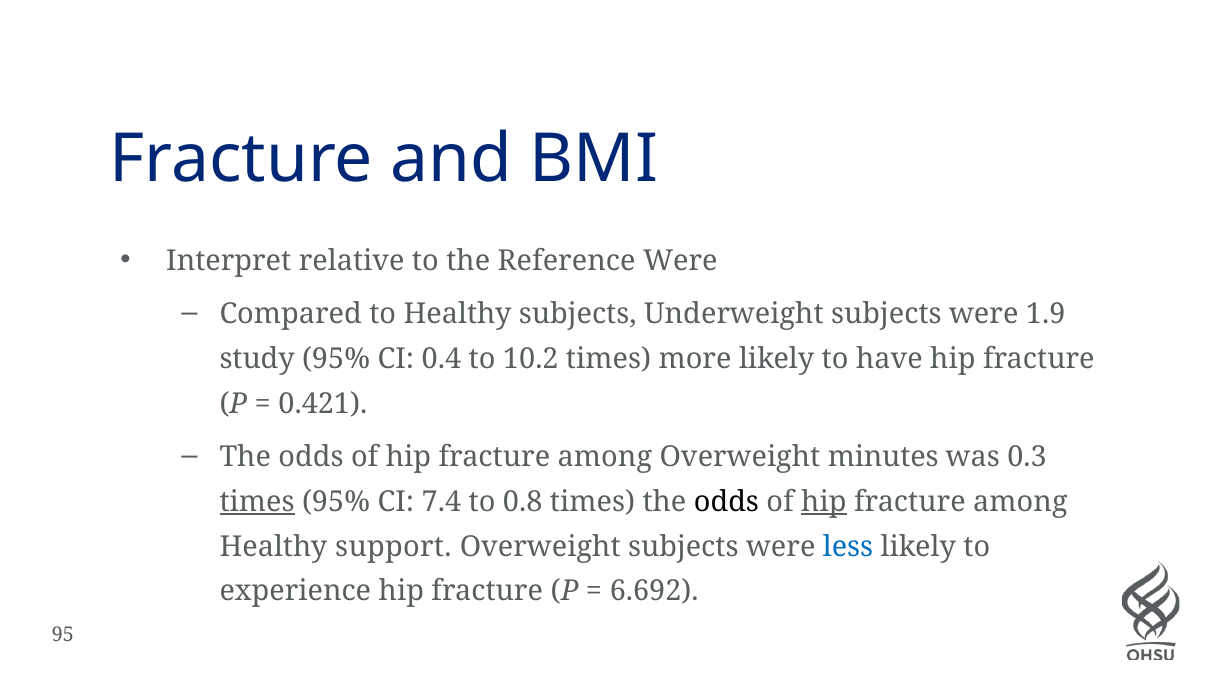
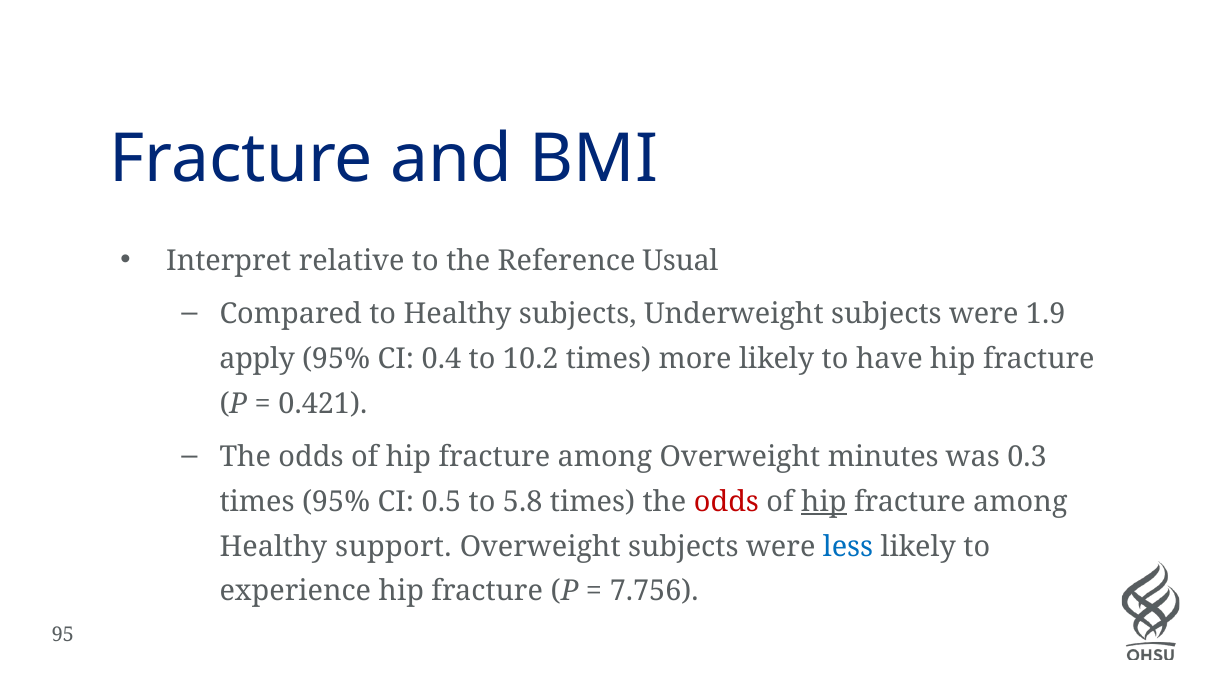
Reference Were: Were -> Usual (680, 261)
study: study -> apply (257, 359)
times underline: present -> none (257, 502)
7.4: 7.4 -> 0.5 (441, 502)
0.8: 0.8 -> 5.8 (523, 502)
odds colour: black -> red (726, 502)
6.692: 6.692 -> 7.756 (654, 592)
